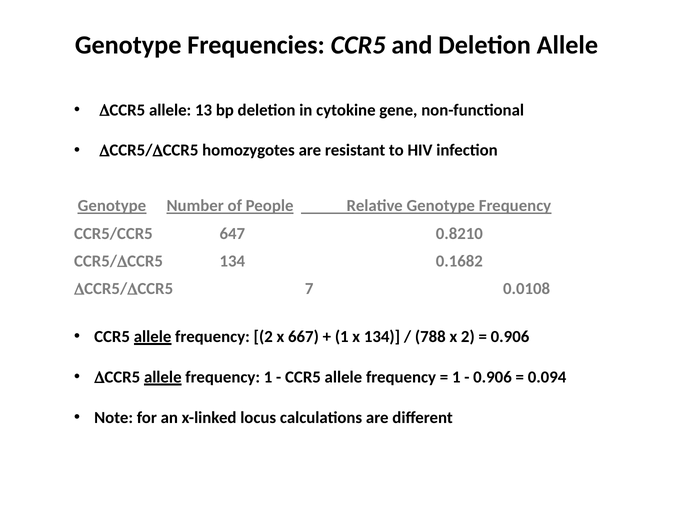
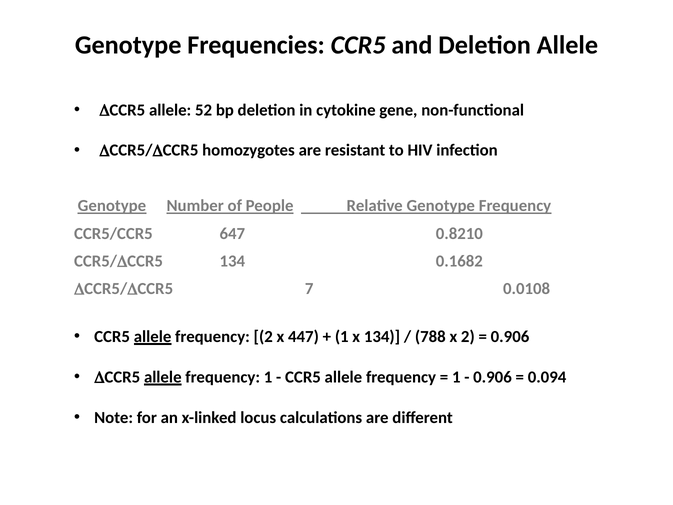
13: 13 -> 52 (204, 110)
667: 667 -> 447 (303, 337)
